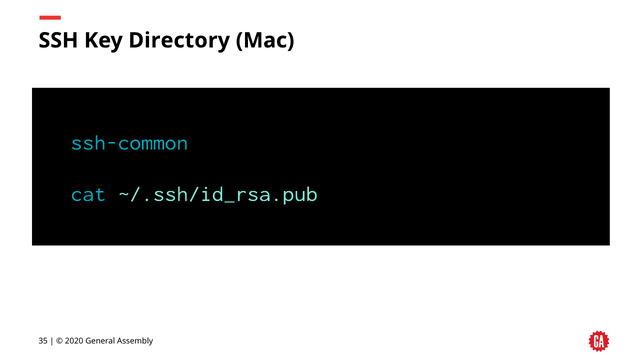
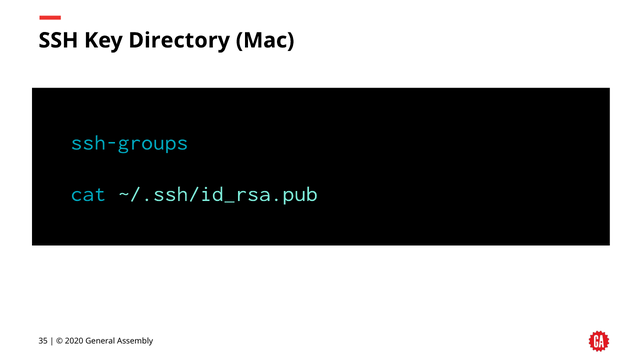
ssh-common: ssh-common -> ssh-groups (129, 143)
